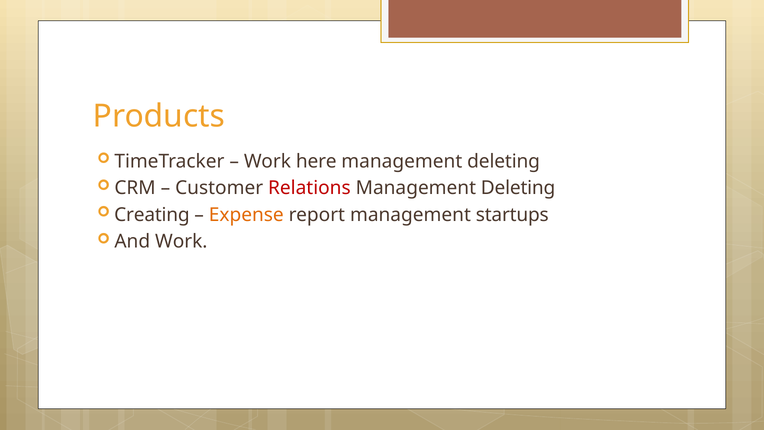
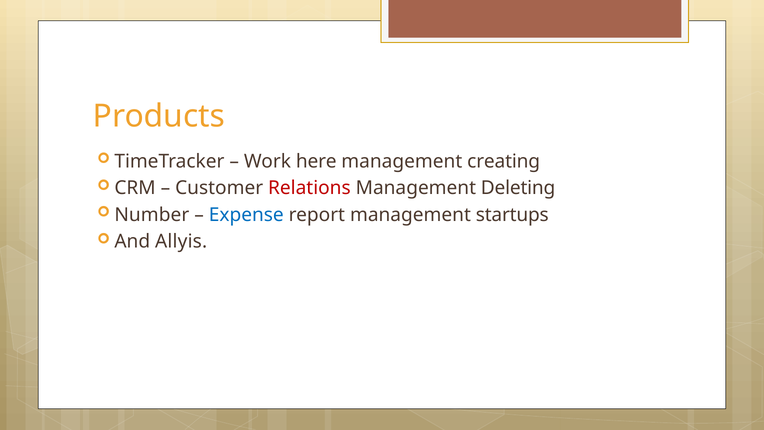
deleting: deleting -> creating (504, 161)
Creating: Creating -> Number (152, 215)
Expense colour: orange -> blue (246, 215)
And Work: Work -> Allyis (181, 241)
